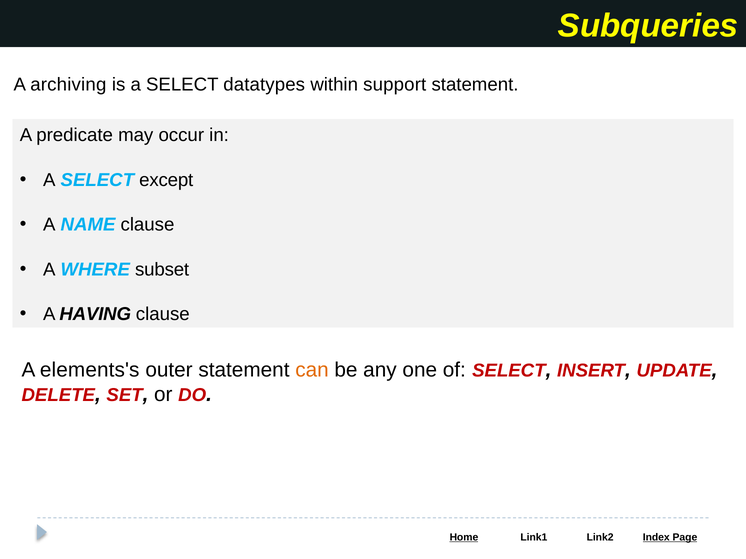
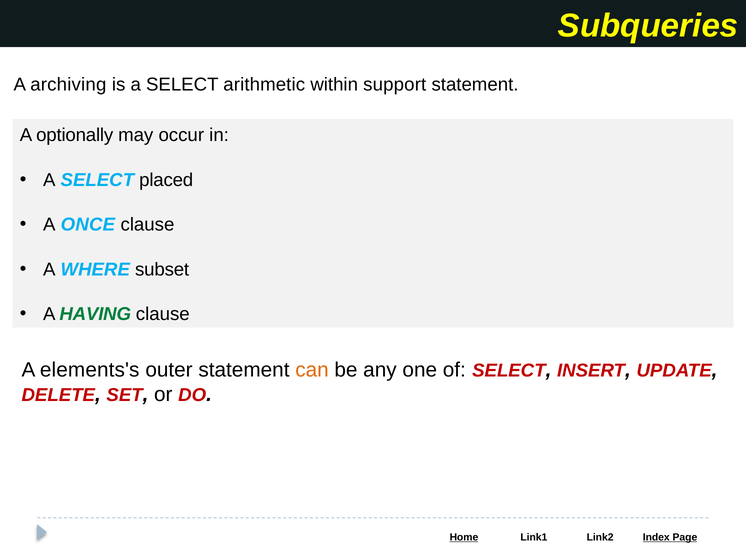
datatypes: datatypes -> arithmetic (264, 85)
predicate: predicate -> optionally (75, 135)
except: except -> placed (166, 180)
NAME: NAME -> ONCE (88, 225)
HAVING colour: black -> green (95, 314)
